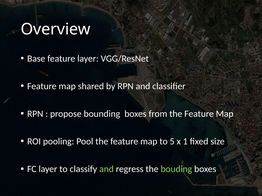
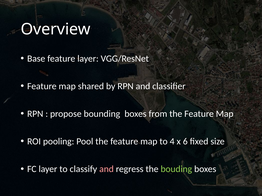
5: 5 -> 4 (172, 142)
1: 1 -> 6 (185, 142)
and colour: light green -> pink (107, 169)
